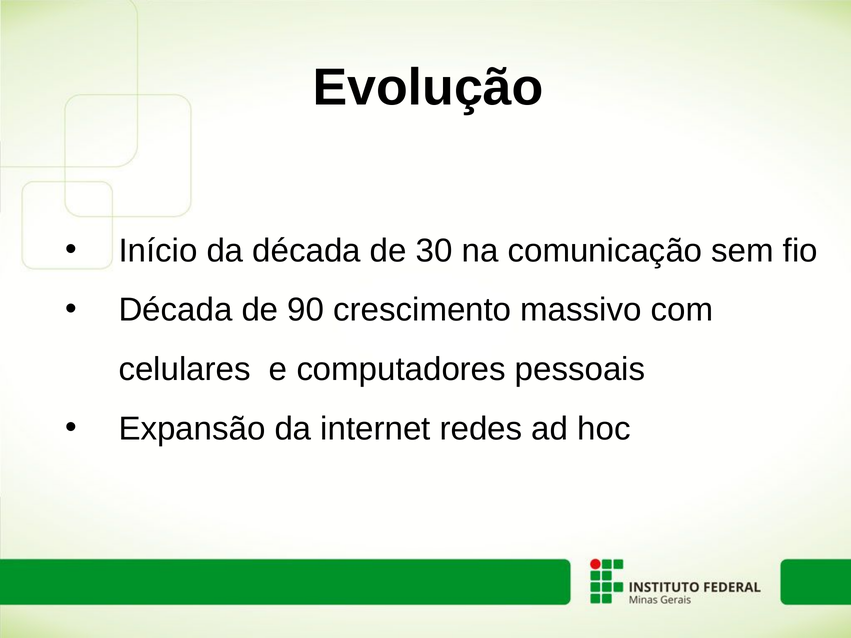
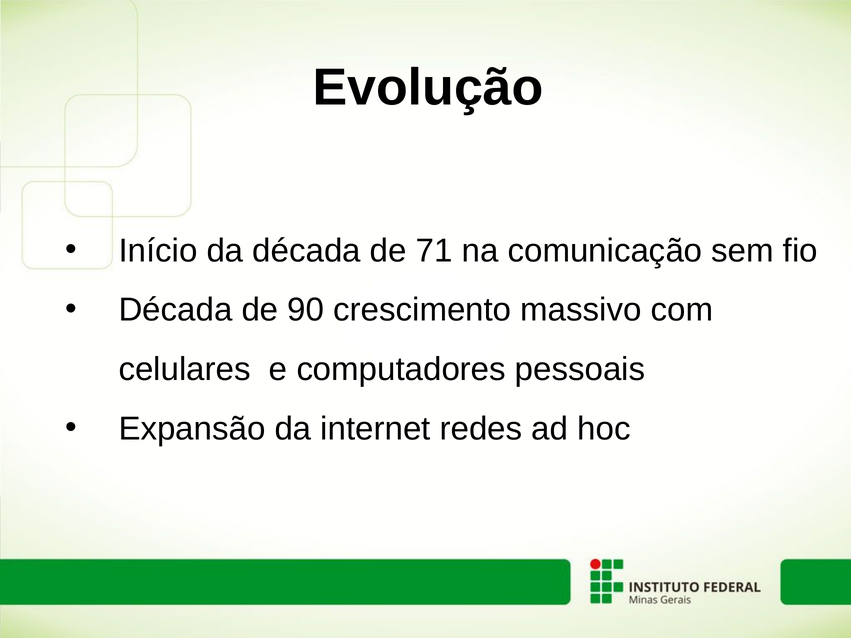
30: 30 -> 71 (434, 251)
